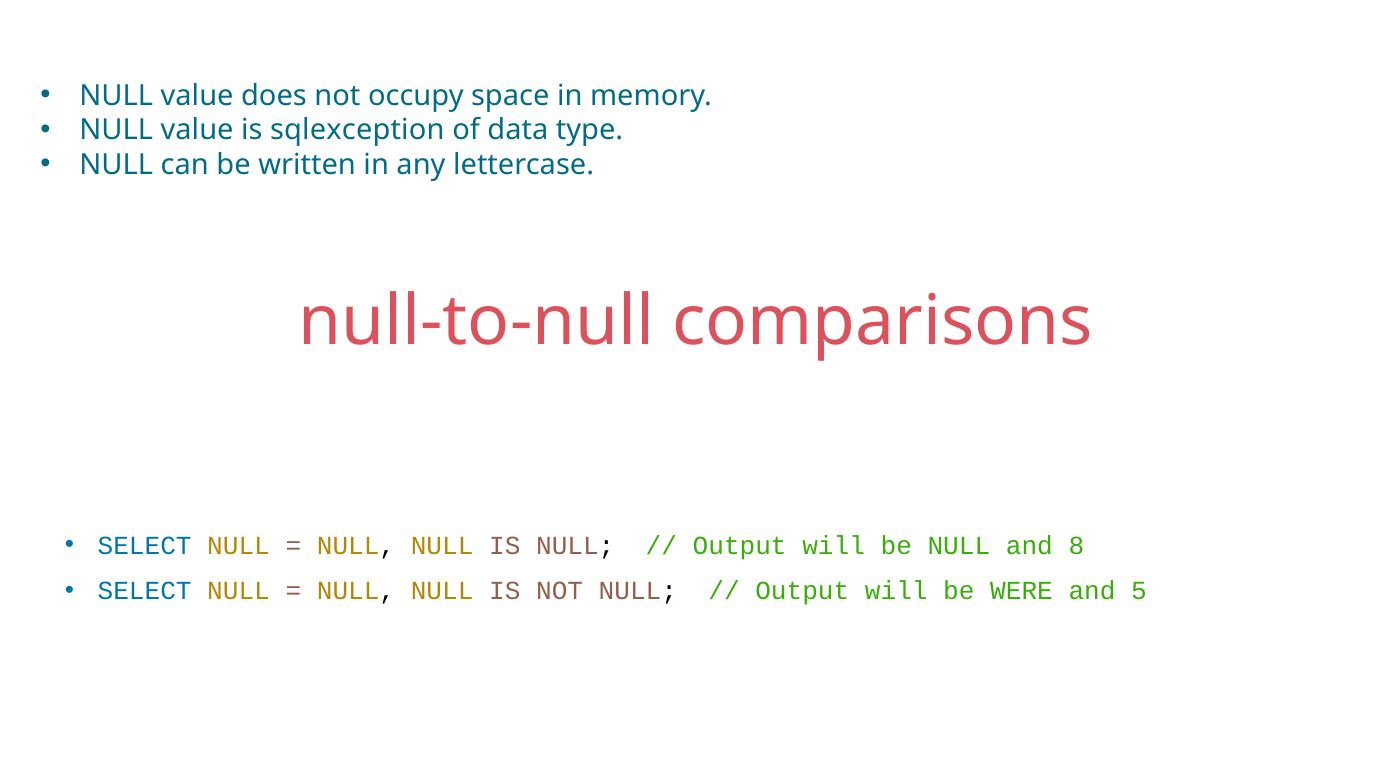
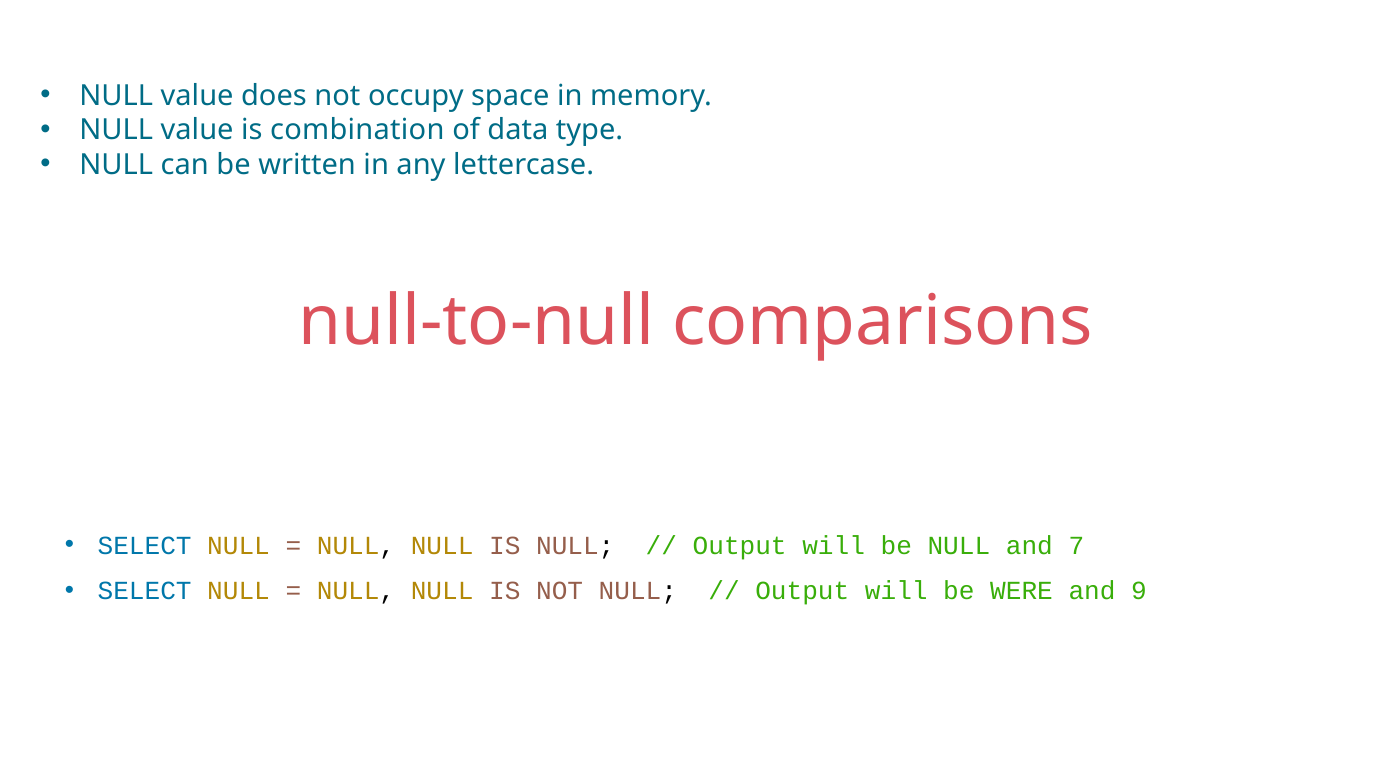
sqlexception: sqlexception -> combination (357, 130)
8: 8 -> 7 (1076, 546)
5: 5 -> 9 (1139, 591)
